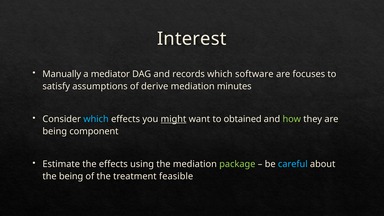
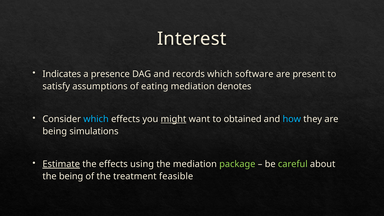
Manually: Manually -> Indicates (62, 74)
mediator: mediator -> presence (110, 74)
focuses: focuses -> present (309, 74)
derive: derive -> eating (155, 86)
minutes: minutes -> denotes (234, 86)
how colour: light green -> light blue (292, 119)
component: component -> simulations (94, 131)
Estimate underline: none -> present (61, 164)
careful colour: light blue -> light green (293, 164)
